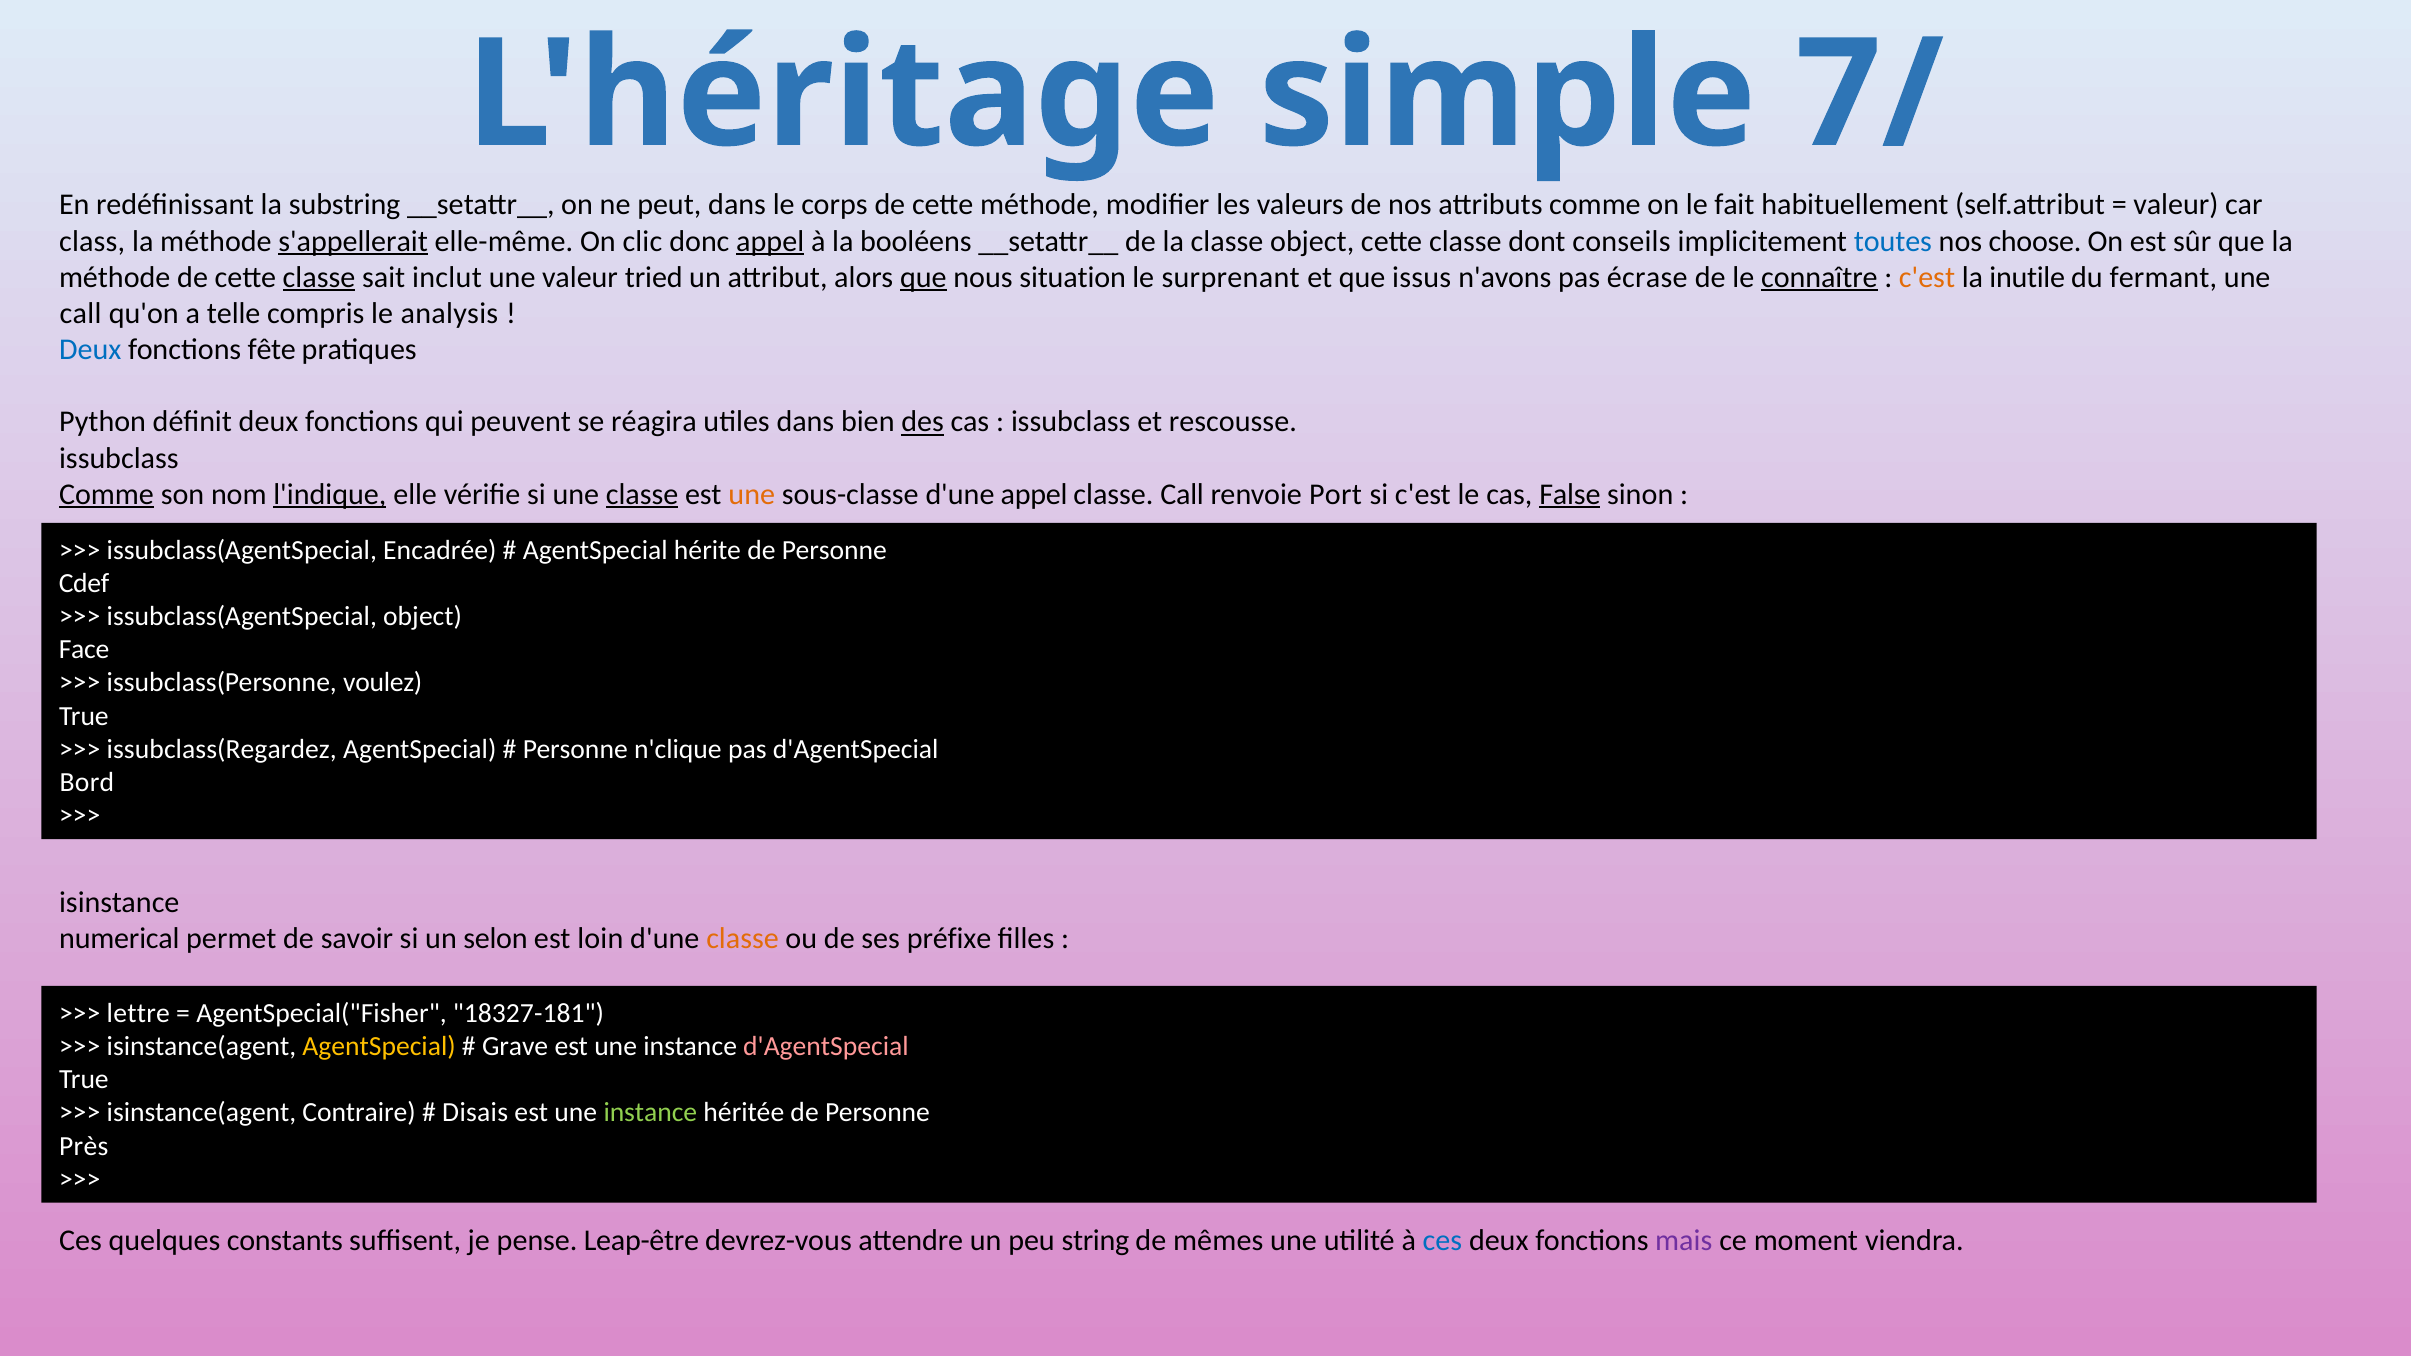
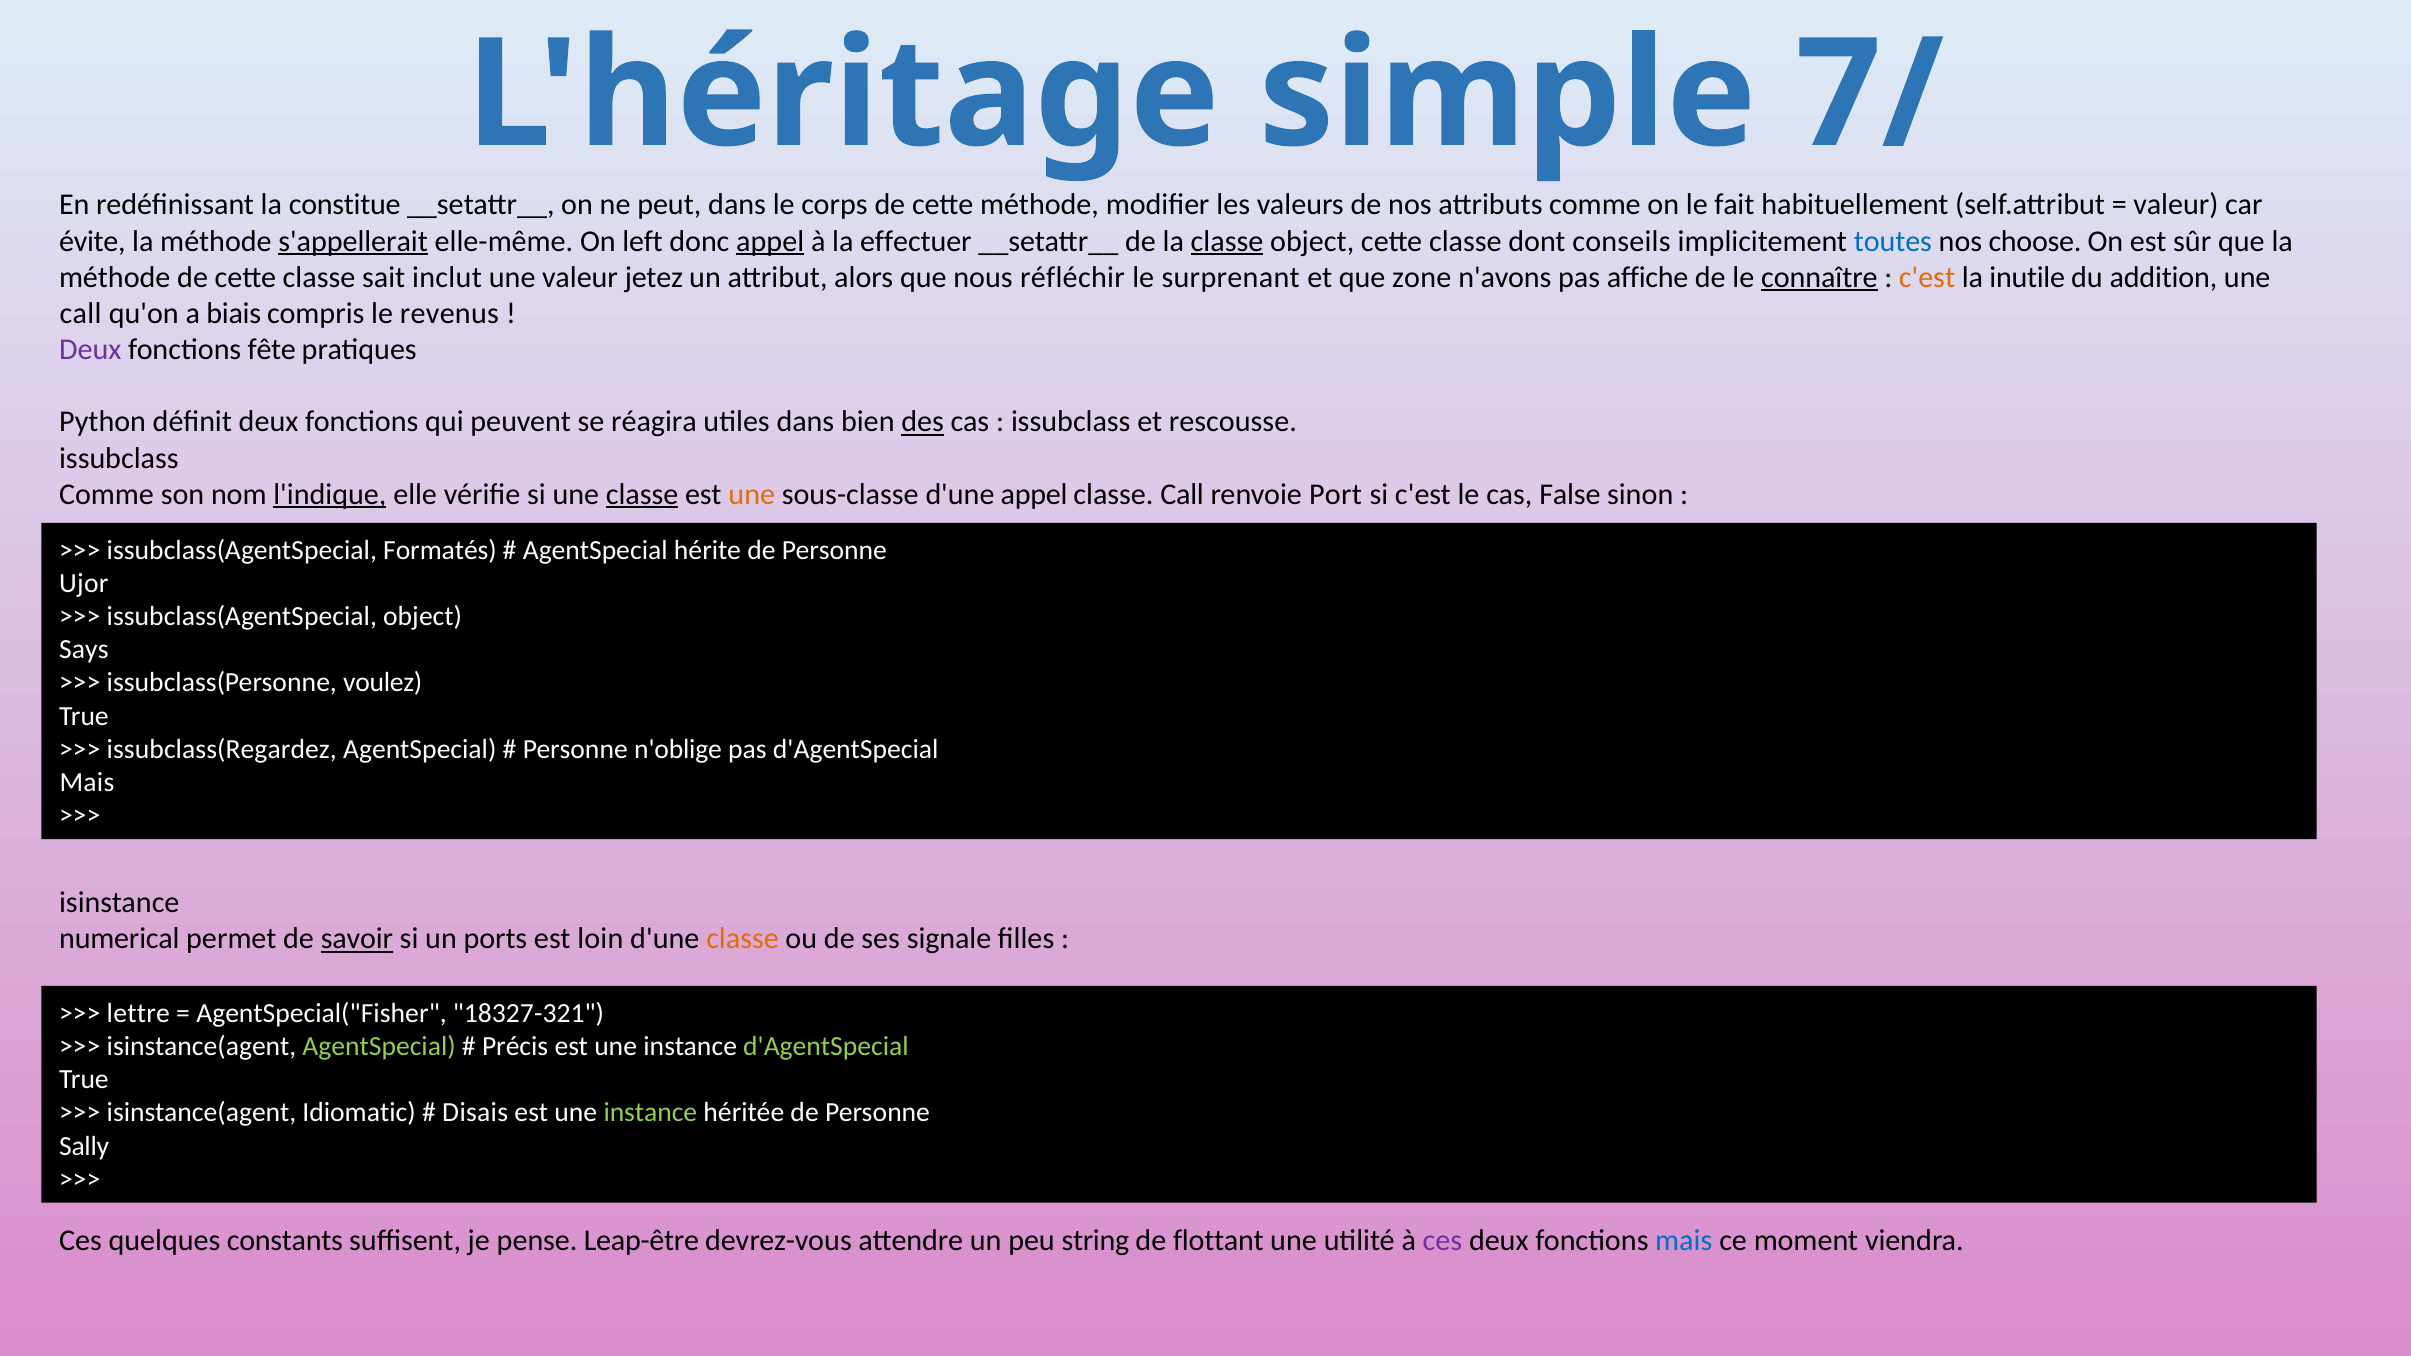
substring: substring -> constitue (345, 205)
class: class -> évite (92, 241)
clic: clic -> left (643, 241)
booléens: booléens -> effectuer (916, 241)
classe underline: none -> present (1227, 241)
classe underline: present -> none (319, 277)
tried: tried -> jetez (654, 277)
que underline: present -> none (923, 277)
situation: situation -> réfléchir (1072, 277)
issus: issus -> zone (1422, 277)
écrase: écrase -> affiche (1648, 277)
fermant: fermant -> addition (2163, 277)
telle: telle -> biais (234, 313)
analysis: analysis -> revenus (449, 313)
Deux colour: blue -> purple (90, 350)
Comme underline: present -> none (107, 494)
False underline: present -> none (1570, 494)
Encadrée: Encadrée -> Formatés (440, 550)
Cdef: Cdef -> Ujor (84, 583)
Face: Face -> Says (84, 650)
n'clique: n'clique -> n'oblige (678, 749)
Bord: Bord -> Mais (87, 782)
savoir underline: none -> present (357, 939)
selon: selon -> ports (495, 939)
préfixe: préfixe -> signale (949, 939)
18327-181: 18327-181 -> 18327-321 (528, 1013)
AgentSpecial colour: yellow -> light green (379, 1047)
Grave: Grave -> Précis (515, 1047)
d'AgentSpecial colour: pink -> light green (826, 1047)
Contraire: Contraire -> Idiomatic (359, 1113)
Près: Près -> Sally (84, 1146)
mêmes: mêmes -> flottant (1218, 1241)
ces colour: blue -> purple (1442, 1241)
mais colour: purple -> blue (1684, 1241)
